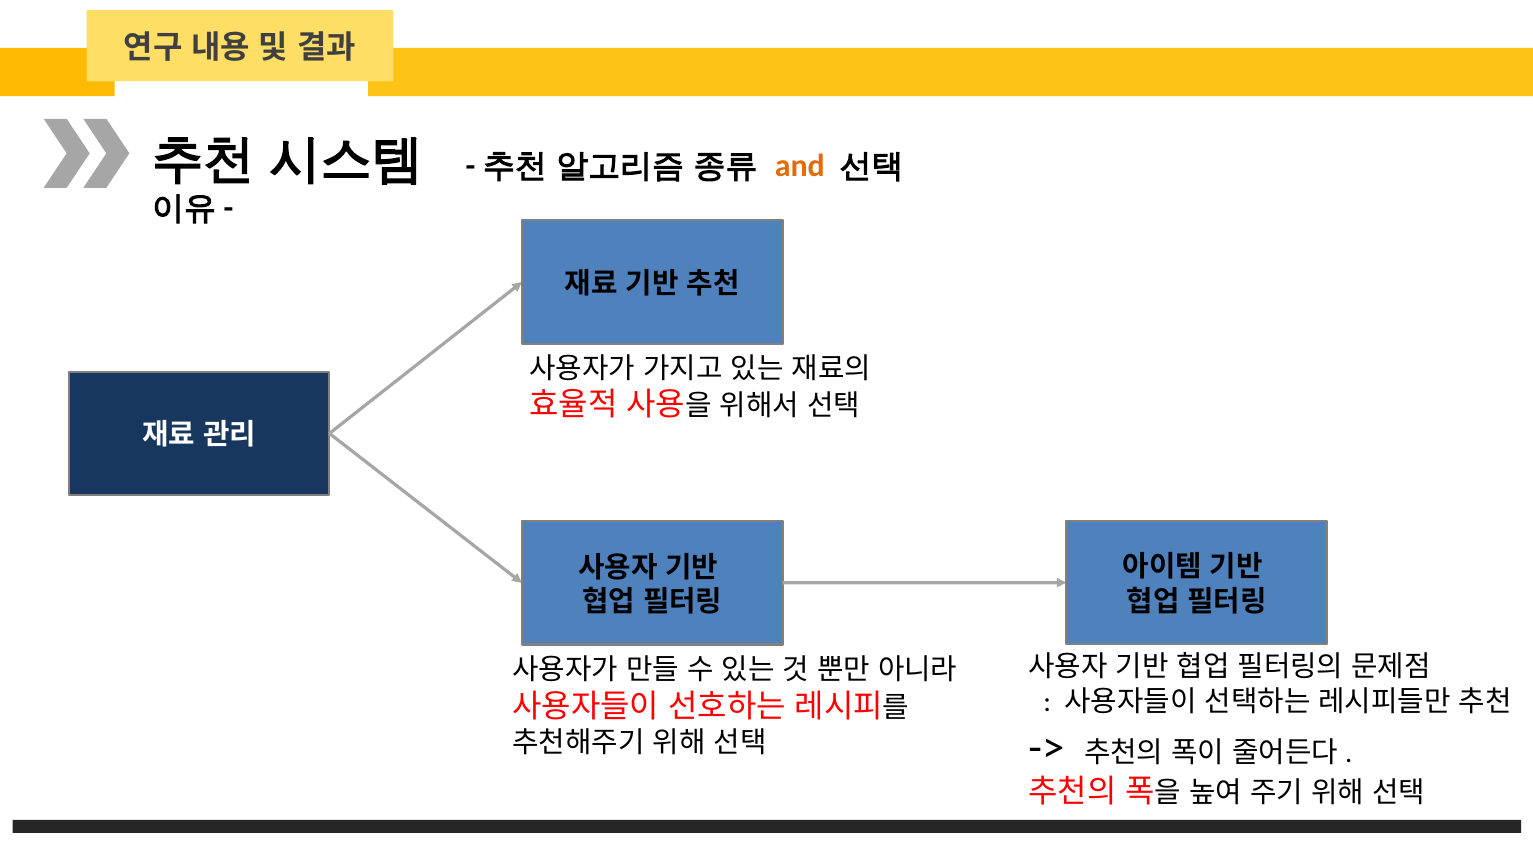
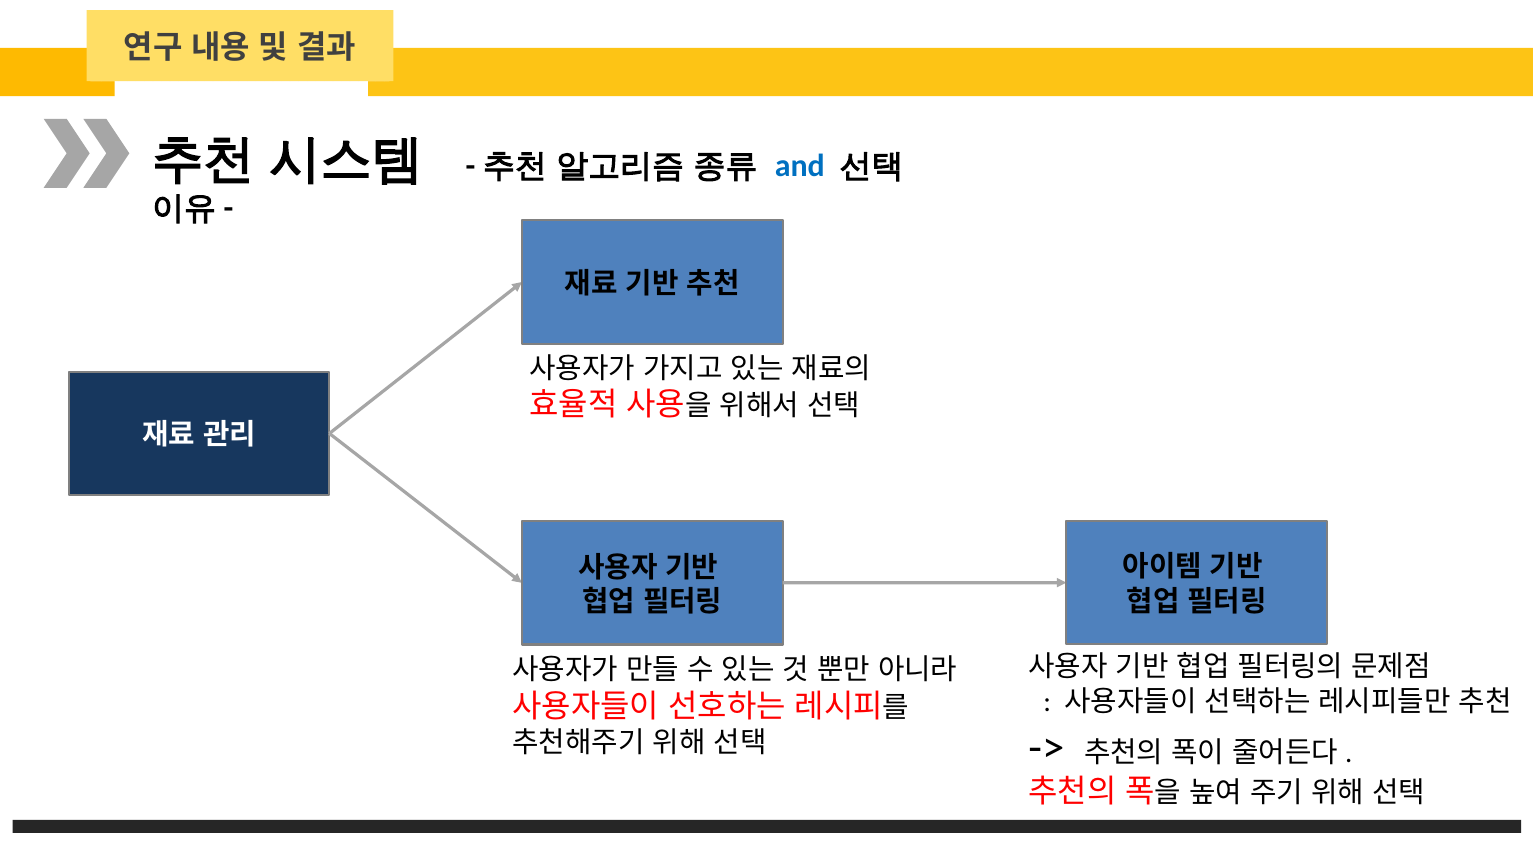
and colour: orange -> blue (800, 166)
